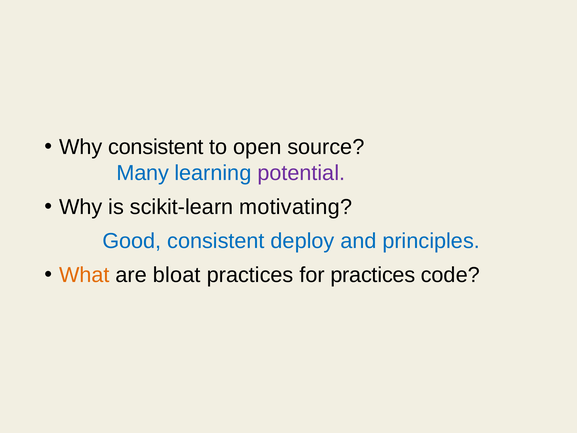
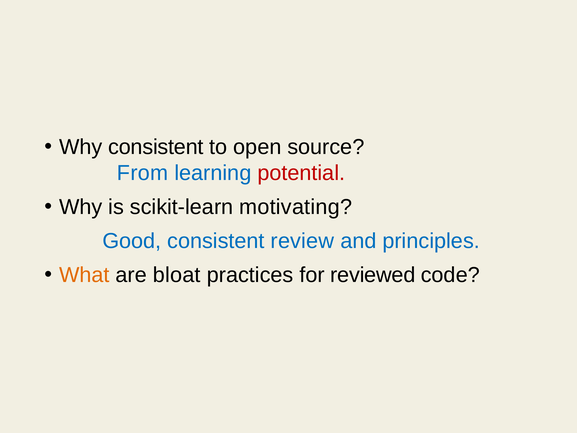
Many: Many -> From (142, 173)
potential colour: purple -> red (301, 173)
deploy: deploy -> review (302, 241)
for practices: practices -> reviewed (373, 275)
